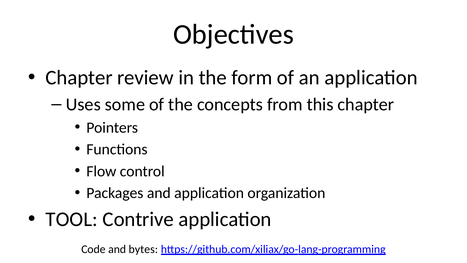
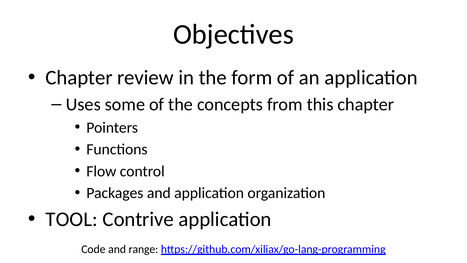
bytes: bytes -> range (143, 249)
